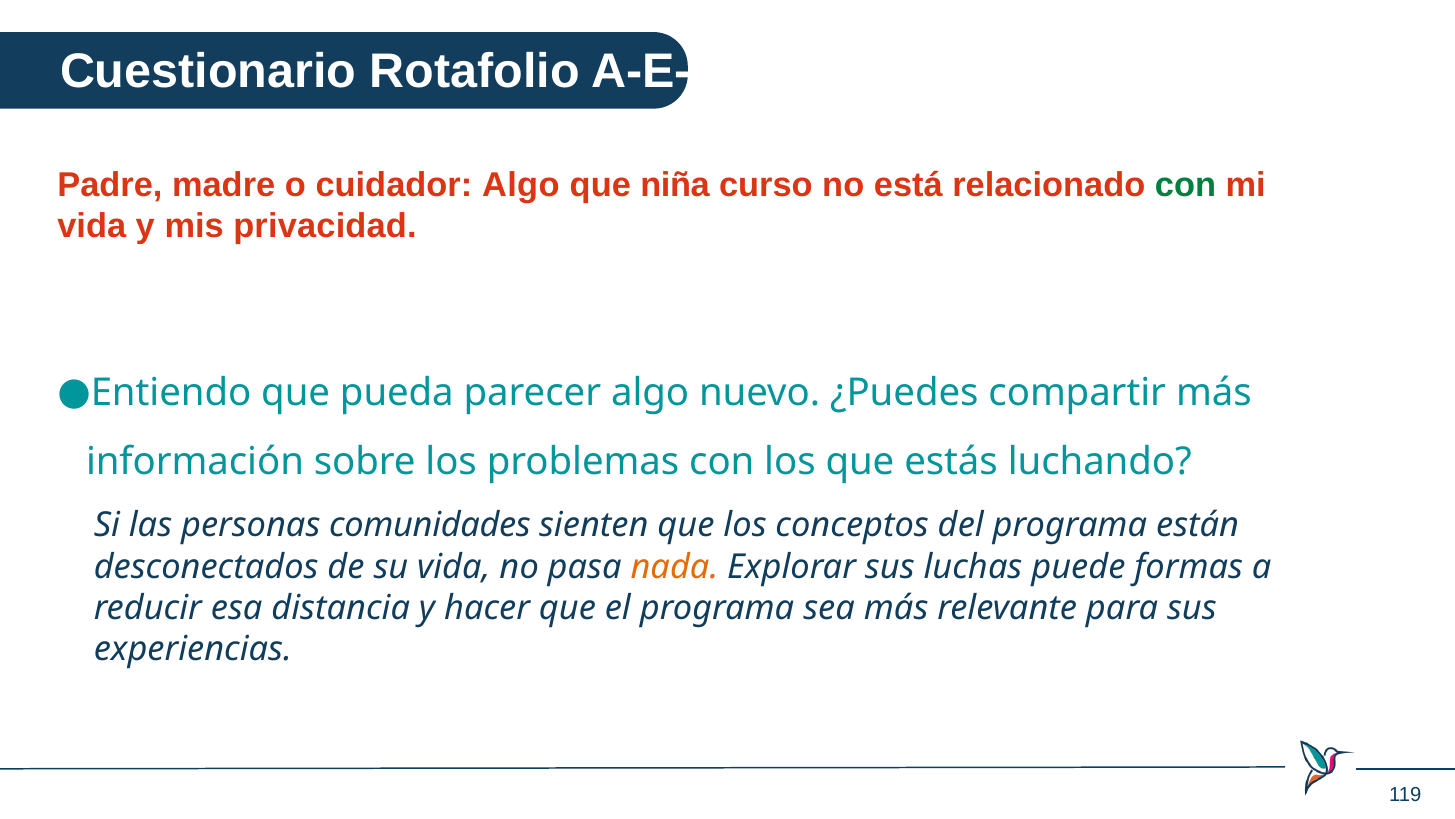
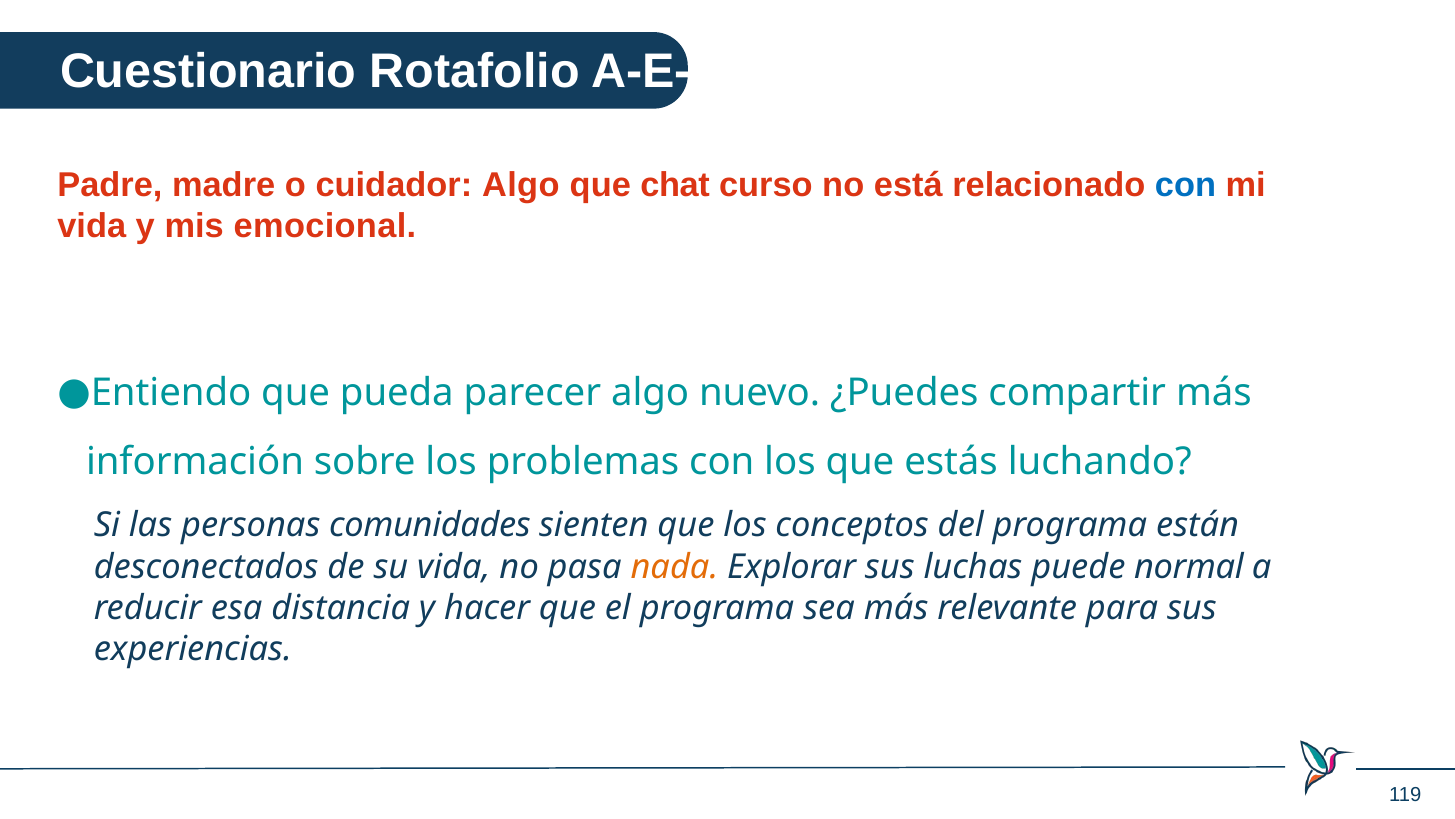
niña: niña -> chat (675, 185)
con colour: green -> blue (1186, 185)
privacidad: privacidad -> emocional (325, 226)
formas: formas -> normal (1189, 566)
